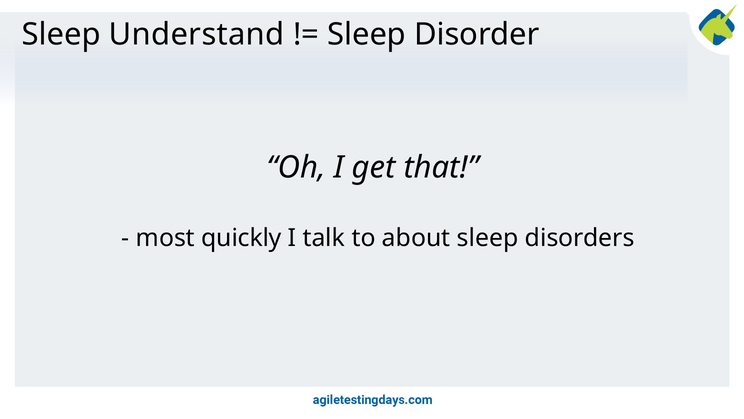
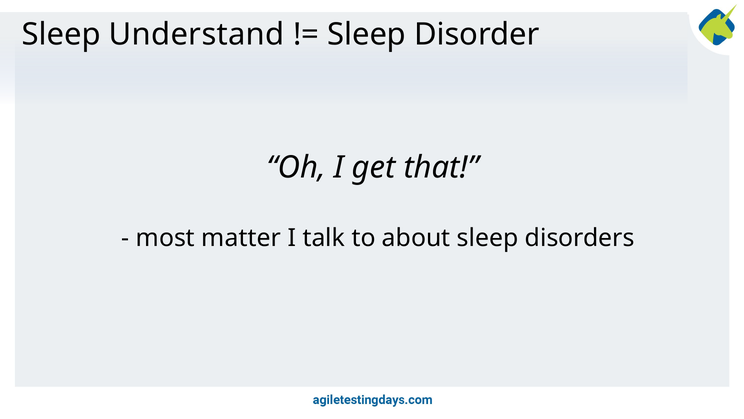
quickly: quickly -> matter (241, 238)
